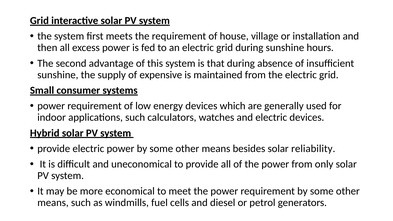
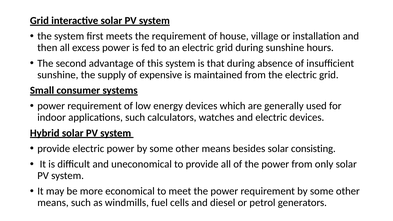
reliability: reliability -> consisting (313, 149)
